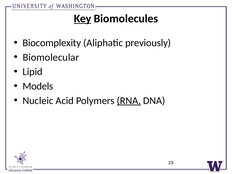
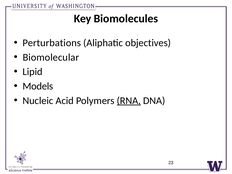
Key underline: present -> none (83, 19)
Biocomplexity: Biocomplexity -> Perturbations (52, 43)
previously: previously -> objectives (148, 43)
